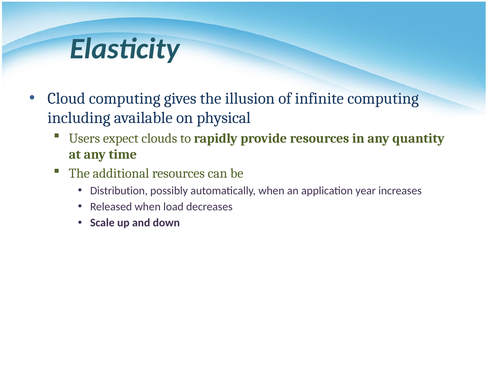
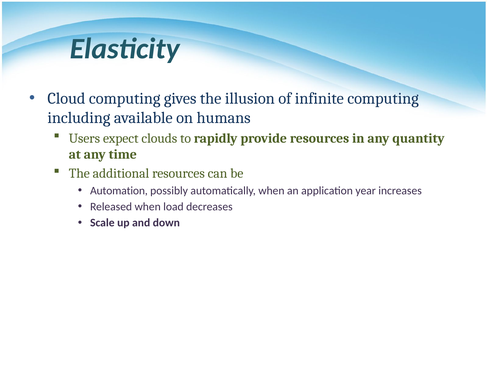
physical: physical -> humans (224, 118)
Distribution: Distribution -> Automation (119, 191)
